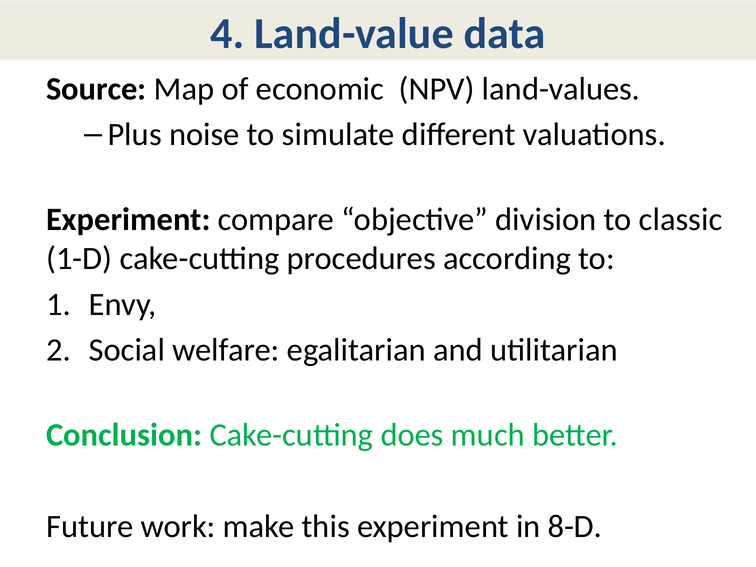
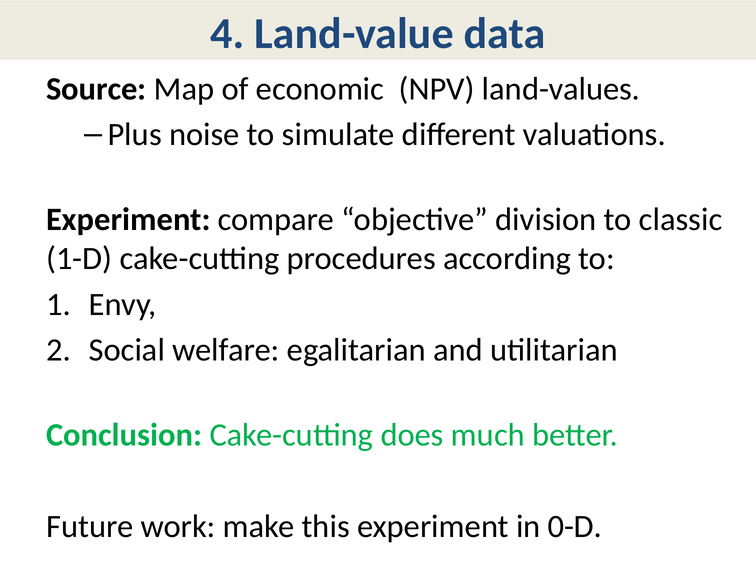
8-D: 8-D -> 0-D (575, 527)
